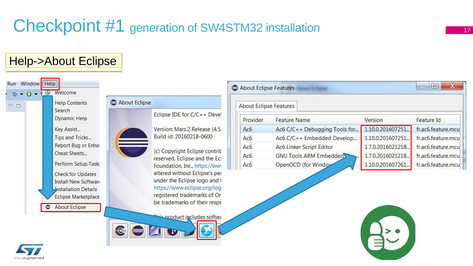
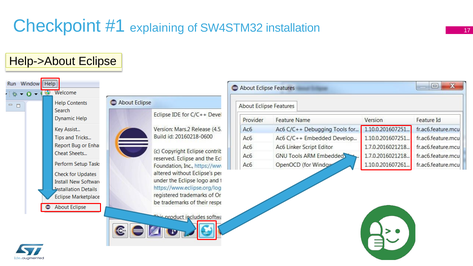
generation: generation -> explaining (157, 28)
